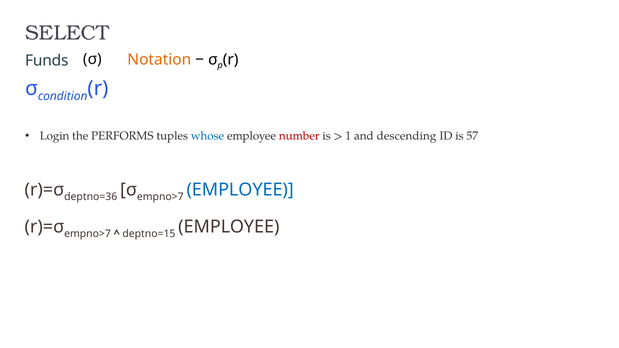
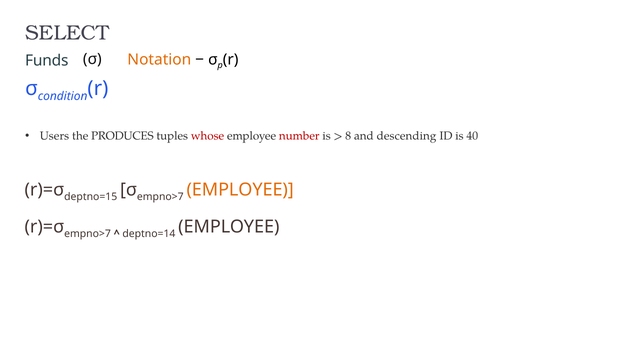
Login: Login -> Users (54, 136)
PERFORMS: PERFORMS -> PRODUCES (122, 136)
whose colour: blue -> red (208, 136)
1: 1 -> 8 (348, 136)
57: 57 -> 40 (472, 136)
deptno=36: deptno=36 -> deptno=15 (91, 197)
EMPLOYEE colour: blue -> orange (240, 190)
deptno=15: deptno=15 -> deptno=14 (149, 234)
